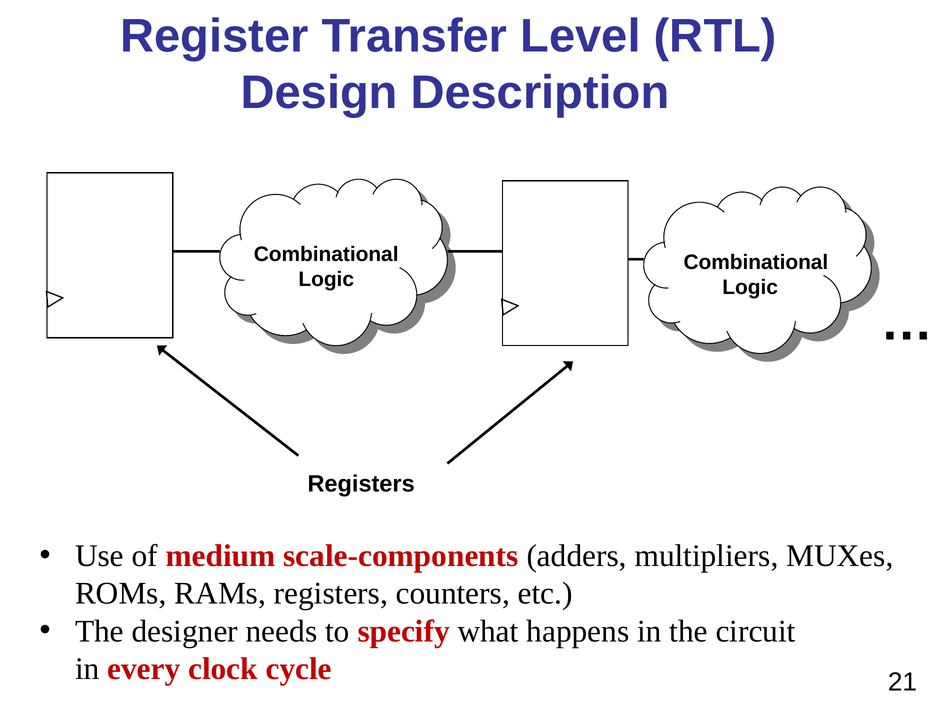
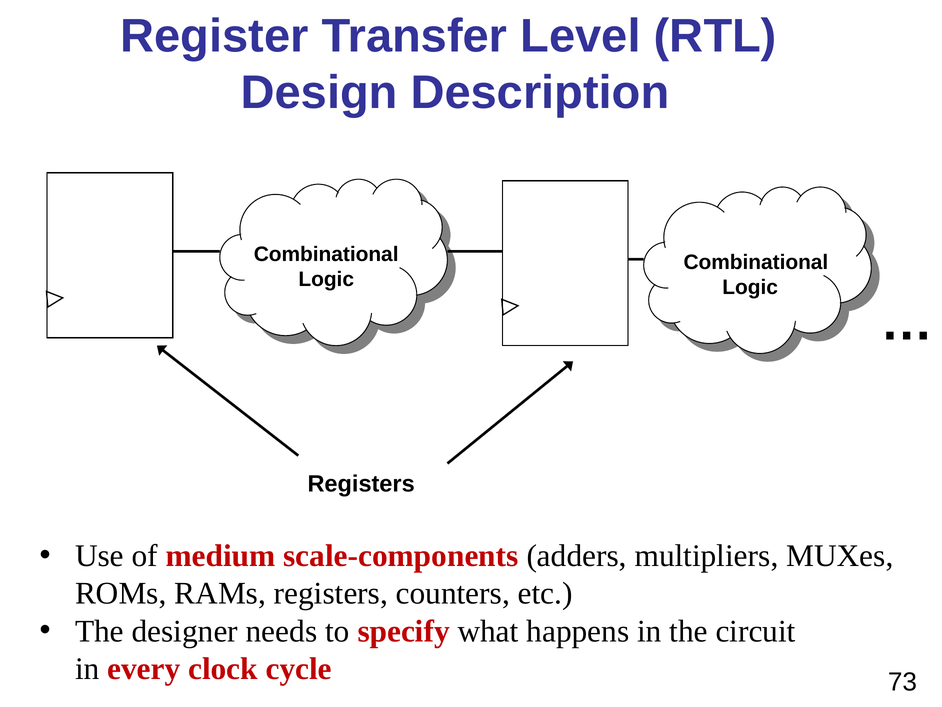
21: 21 -> 73 (902, 682)
